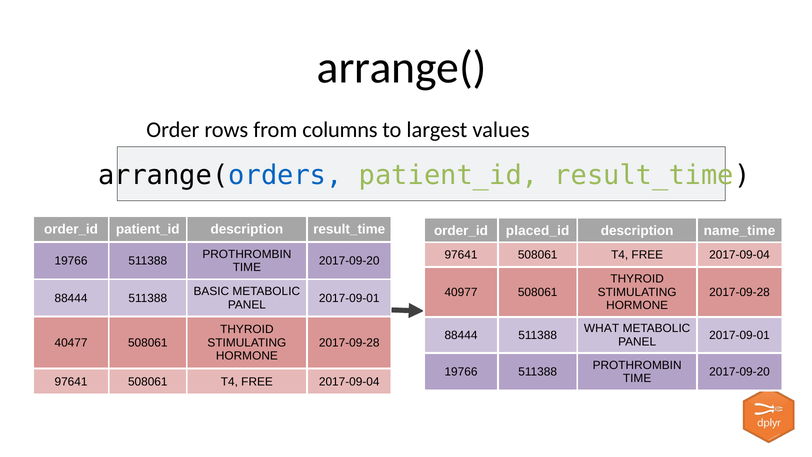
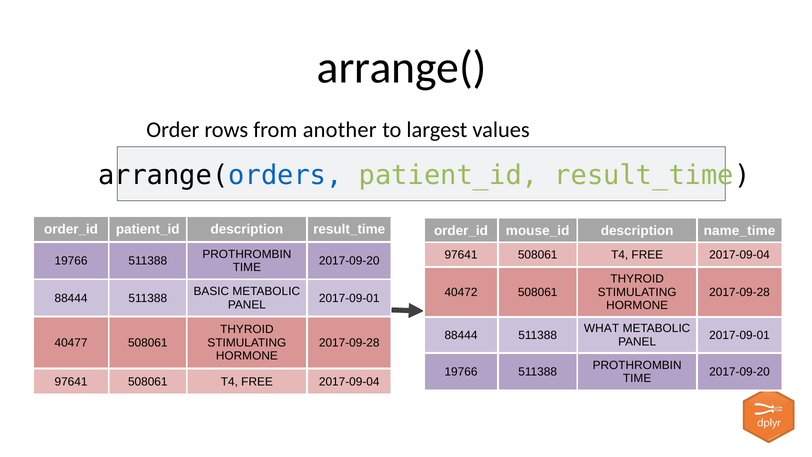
columns: columns -> another (340, 130)
placed_id: placed_id -> mouse_id (538, 230)
40977: 40977 -> 40472 (461, 292)
